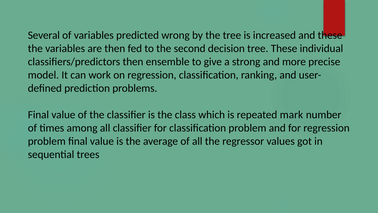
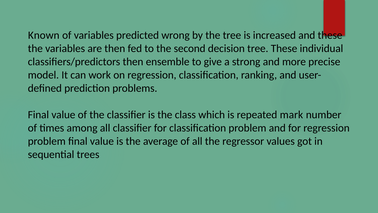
Several: Several -> Known (44, 35)
